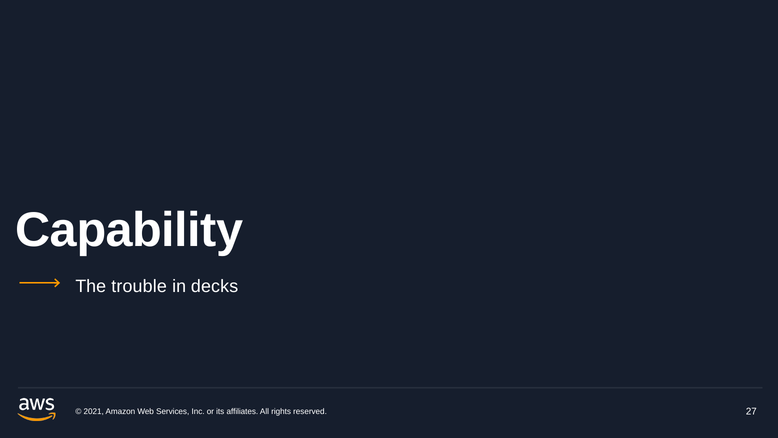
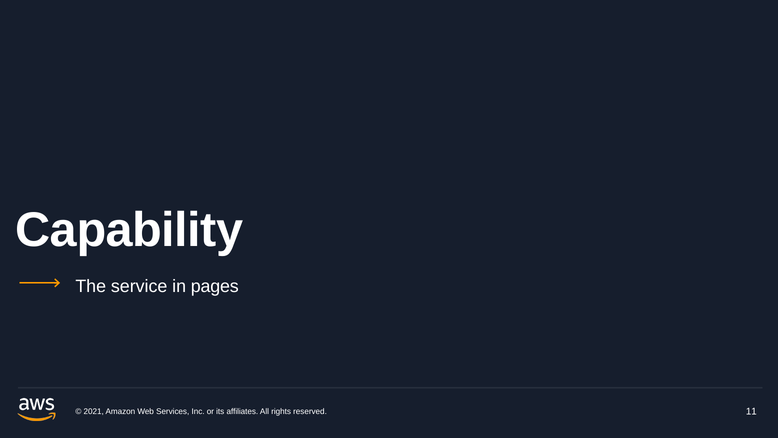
trouble: trouble -> service (139, 286)
decks: decks -> pages (215, 286)
27: 27 -> 11 (751, 411)
